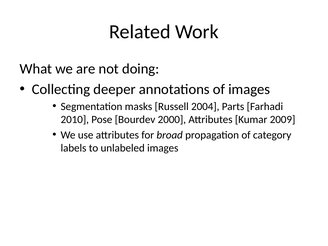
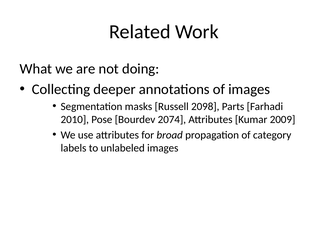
2004: 2004 -> 2098 (205, 106)
2000: 2000 -> 2074 (172, 120)
